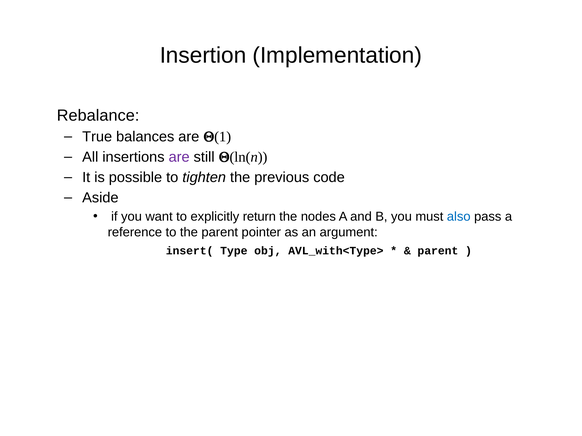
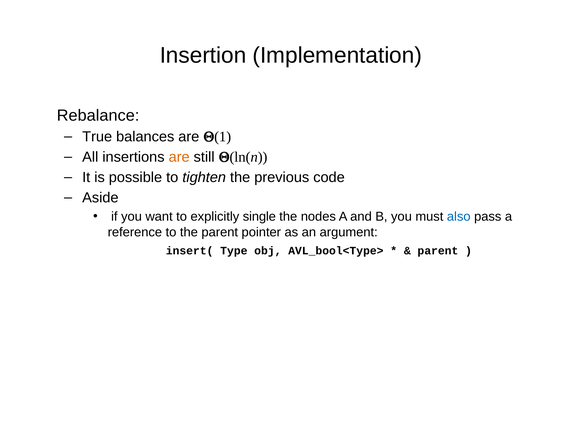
are colour: purple -> orange (179, 157)
return: return -> single (259, 217)
AVL_with<Type>: AVL_with<Type> -> AVL_bool<Type> (336, 251)
